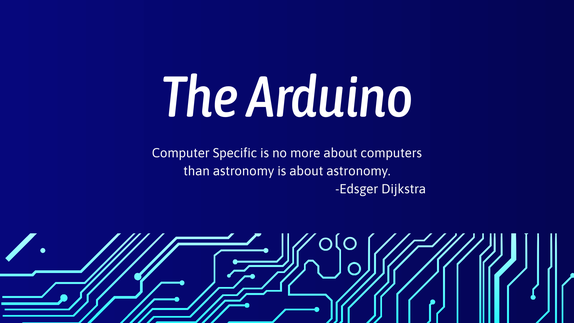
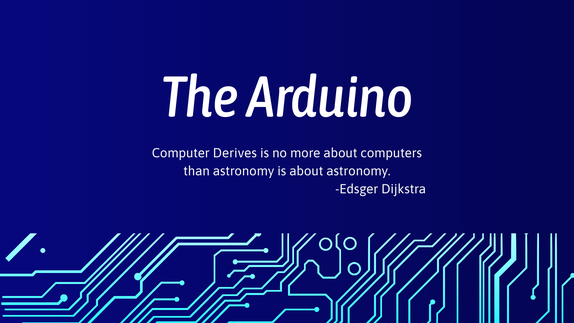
Specific: Specific -> Derives (235, 153)
